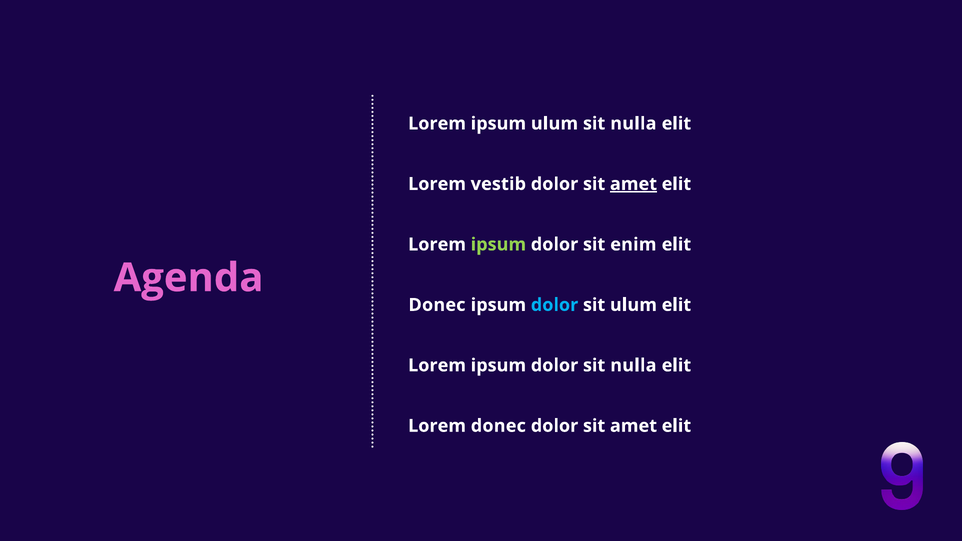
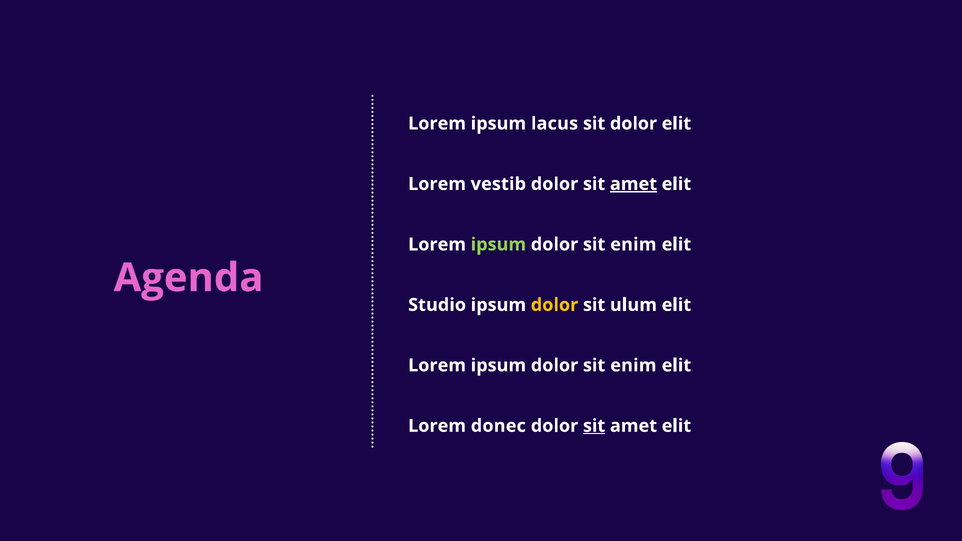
ipsum ulum: ulum -> lacus (554, 124)
nulla: nulla -> dolor (634, 124)
Donec: Donec -> Studio (437, 305)
dolor colour: light blue -> yellow (555, 305)
nulla: nulla -> enim (633, 365)
sit underline: none -> present (594, 426)
